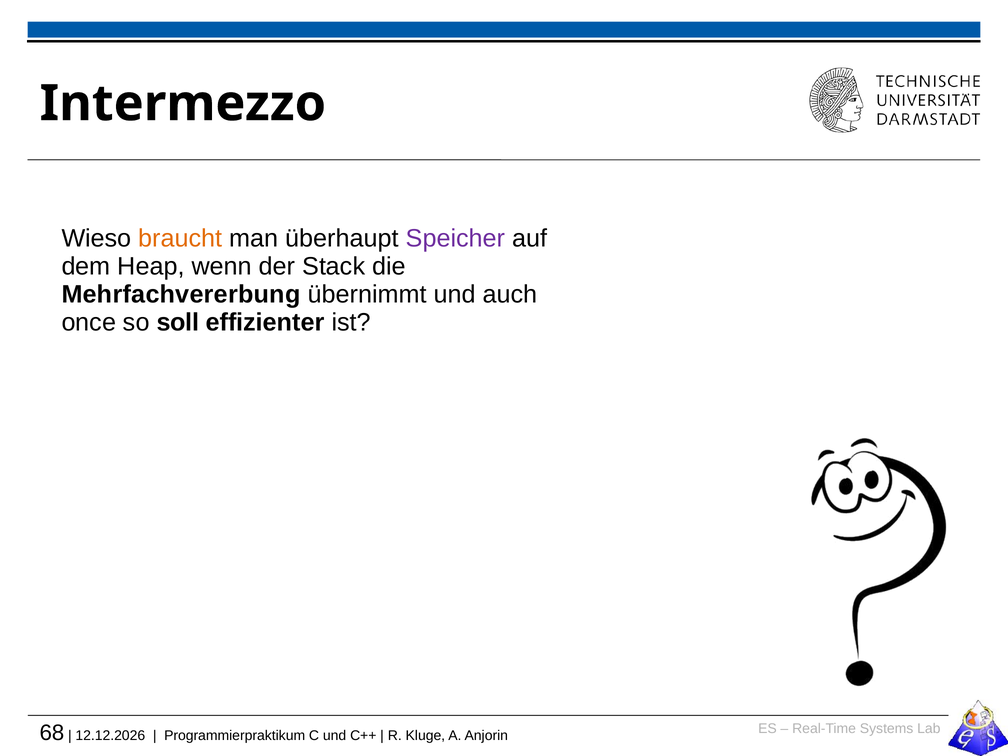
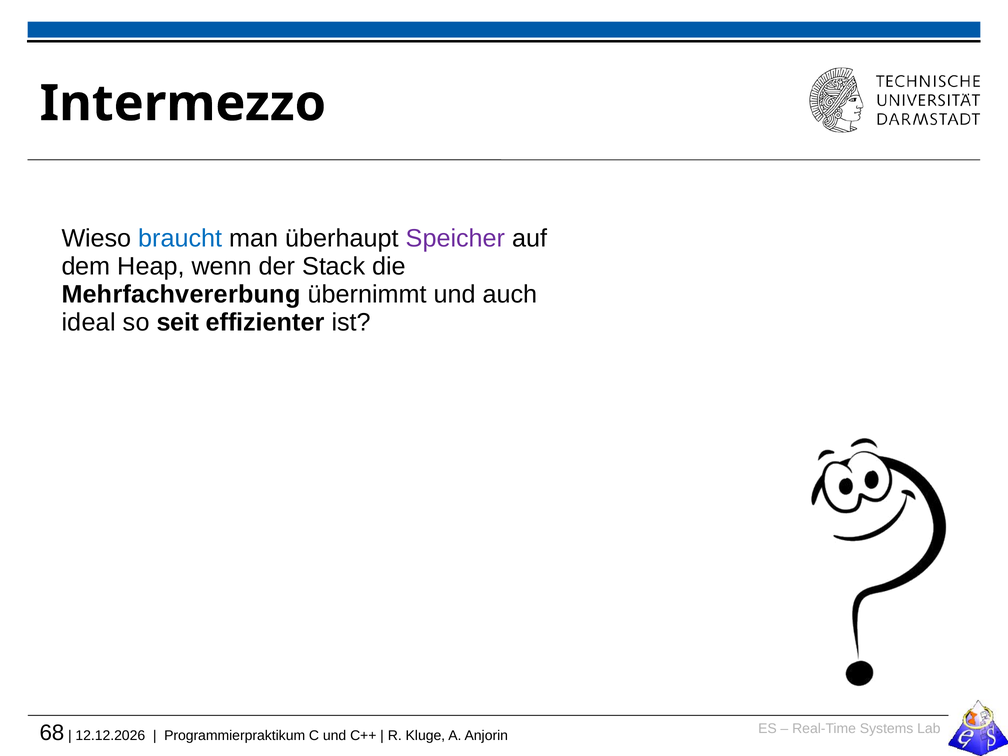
braucht colour: orange -> blue (180, 238)
once: once -> ideal (89, 323)
soll: soll -> seit (178, 323)
